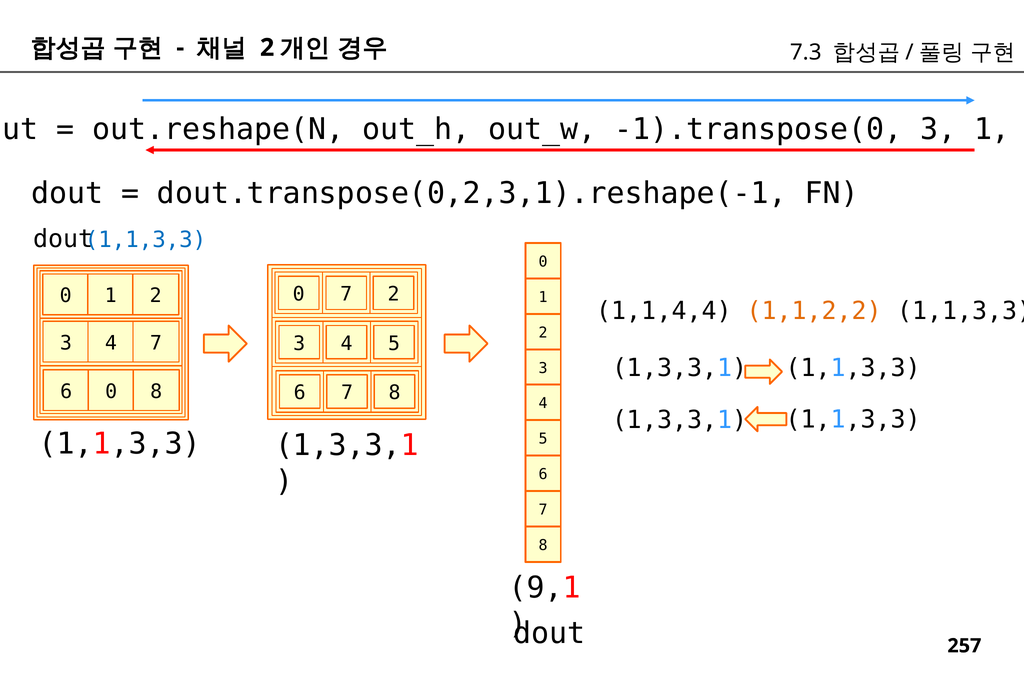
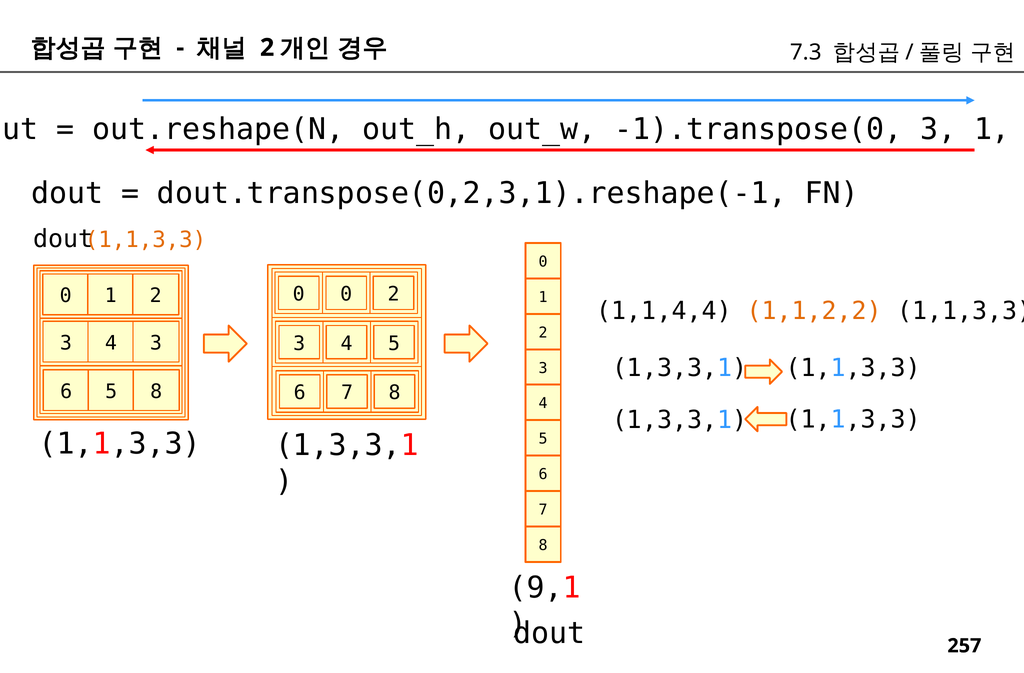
1,1,3,3 colour: blue -> orange (146, 240)
0 7: 7 -> 0 (346, 294)
4 7: 7 -> 3 (156, 343)
0: 0 -> 5 (111, 391)
